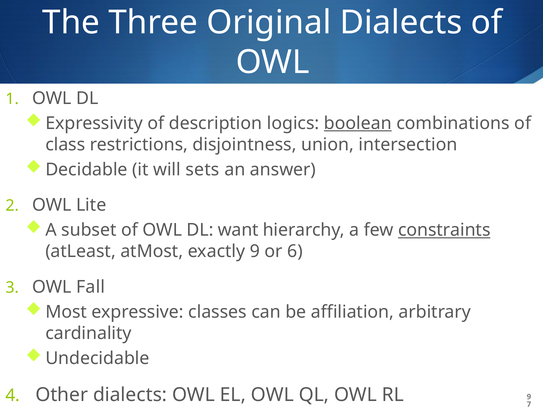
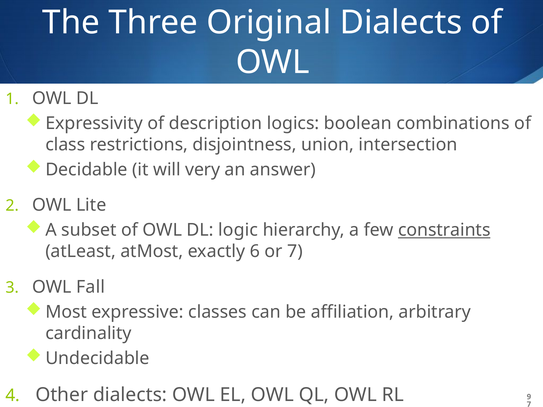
boolean underline: present -> none (358, 123)
sets: sets -> very (203, 170)
want: want -> logic (238, 230)
exactly 9: 9 -> 6 (255, 252)
or 6: 6 -> 7 (295, 252)
